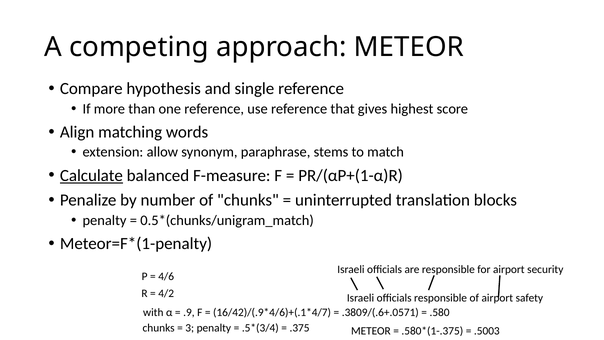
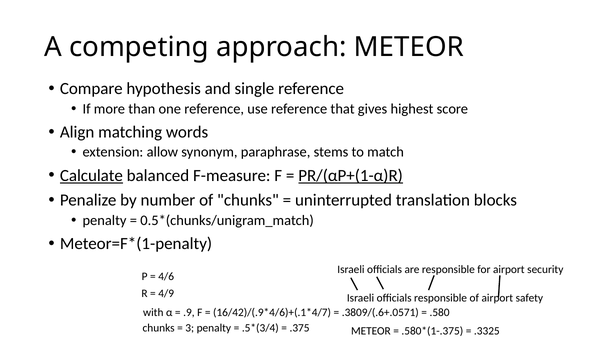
PR/(αP+(1-α)R underline: none -> present (351, 175)
4/2: 4/2 -> 4/9 (166, 294)
.5003: .5003 -> .3325 (487, 331)
